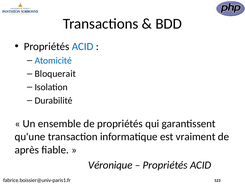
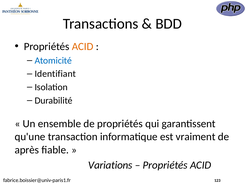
ACID colour: blue -> orange (83, 46)
Bloquerait: Bloquerait -> Identifiant (55, 74)
Véronique: Véronique -> Variations (110, 165)
